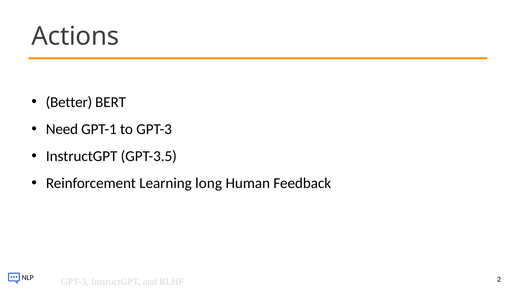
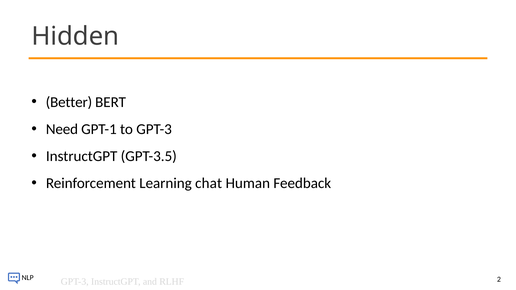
Actions: Actions -> Hidden (75, 36)
long: long -> chat (209, 184)
